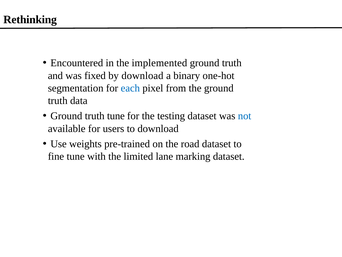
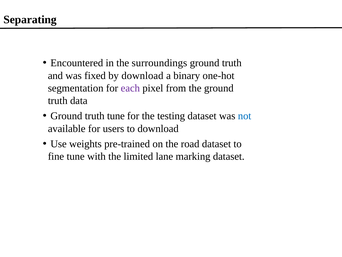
Rethinking: Rethinking -> Separating (30, 20)
implemented: implemented -> surroundings (159, 63)
each colour: blue -> purple (130, 88)
